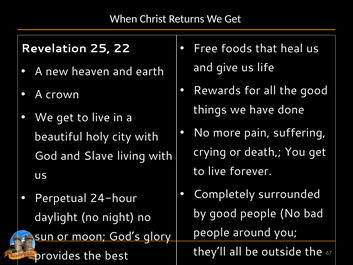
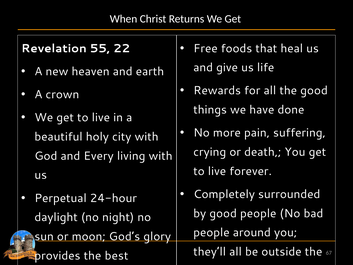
25: 25 -> 55 (100, 48)
Slave: Slave -> Every (99, 156)
